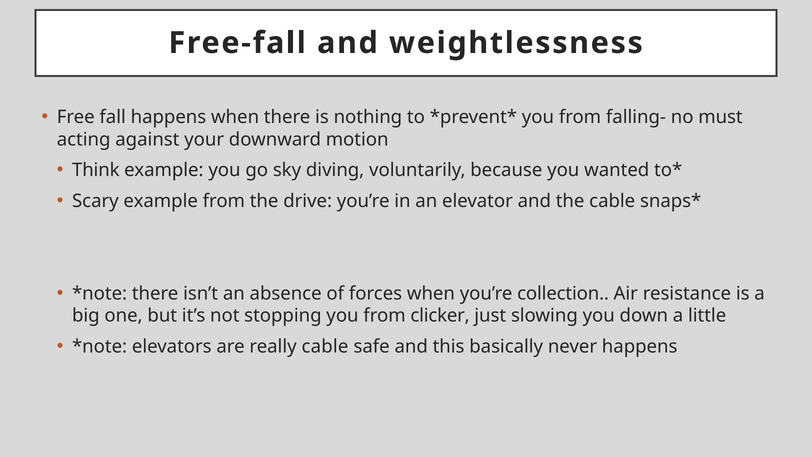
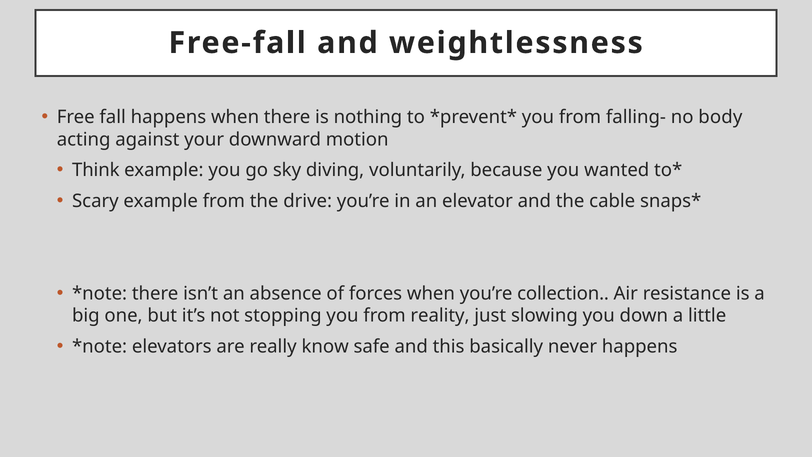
must: must -> body (720, 117)
clicker: clicker -> reality (440, 316)
really cable: cable -> know (325, 346)
